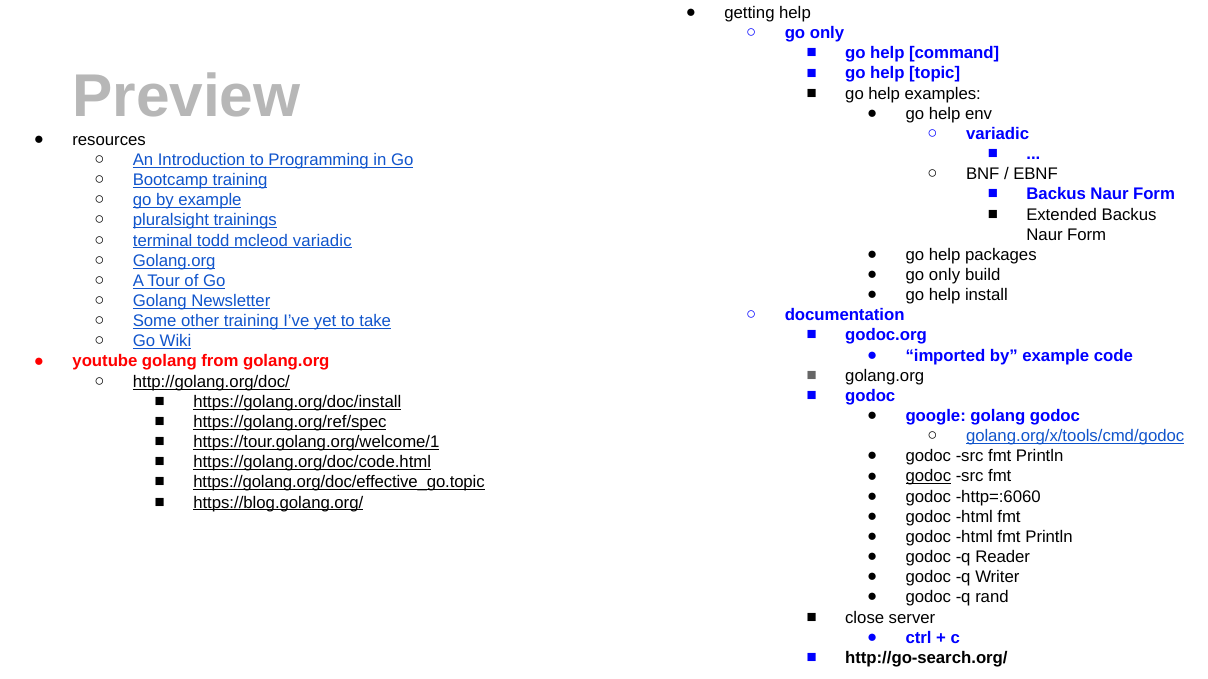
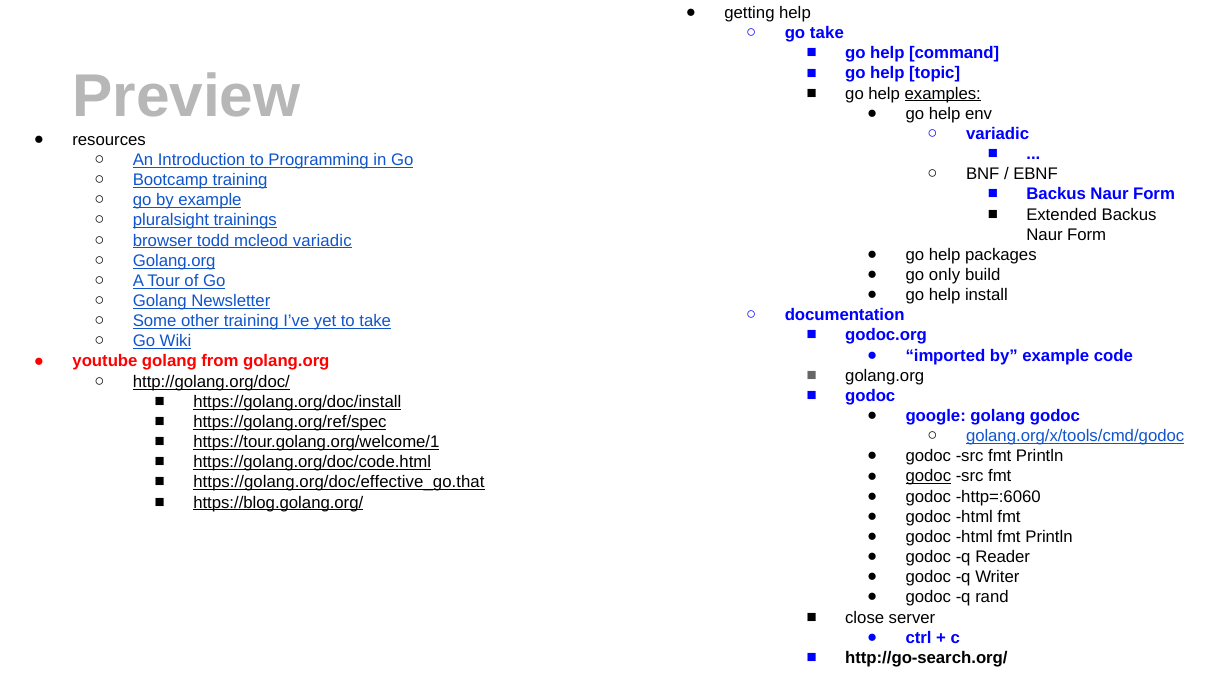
only: only -> take (827, 33)
examples underline: none -> present (943, 94)
terminal: terminal -> browser (163, 241)
https://golang.org/doc/effective_go.topic: https://golang.org/doc/effective_go.topic -> https://golang.org/doc/effective_go.that (339, 483)
